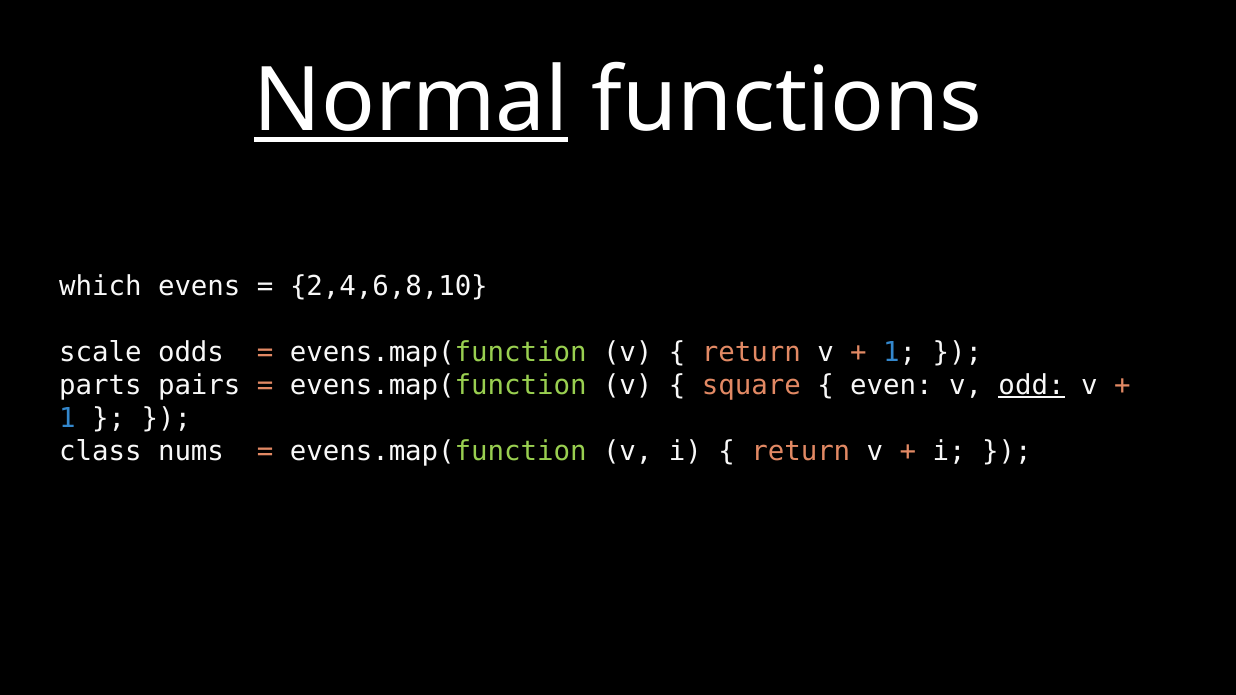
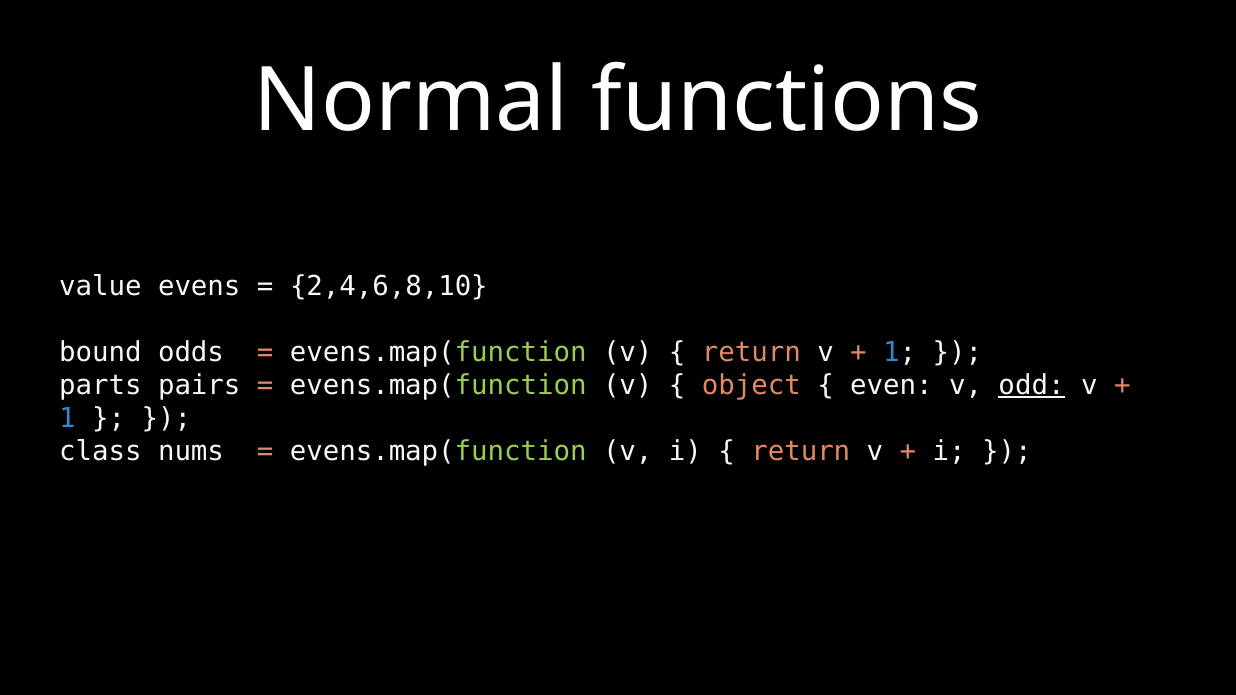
Normal underline: present -> none (411, 101)
which: which -> value (100, 286)
scale: scale -> bound (100, 352)
square: square -> object (751, 385)
